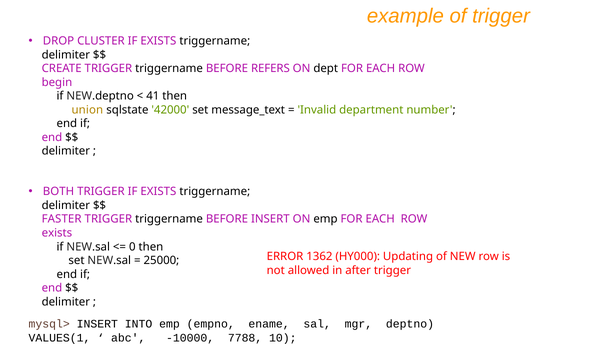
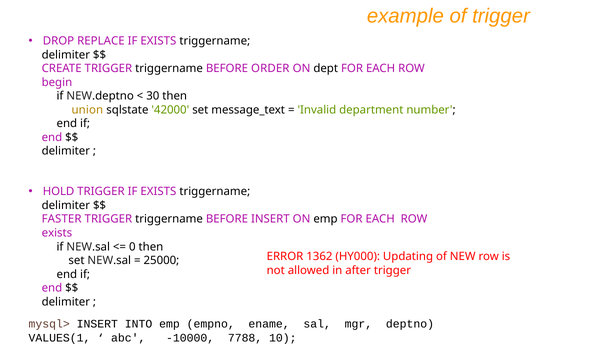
CLUSTER: CLUSTER -> REPLACE (101, 41)
REFERS: REFERS -> ORDER (270, 69)
41: 41 -> 30 (153, 96)
BOTH: BOTH -> HOLD (59, 192)
